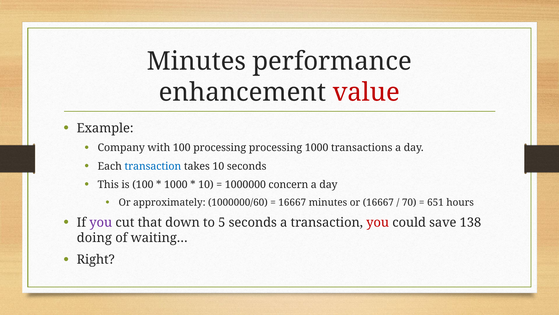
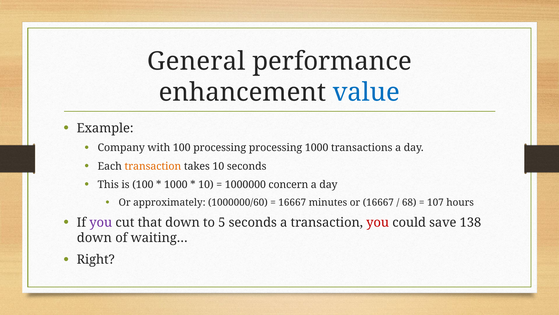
Minutes: Minutes -> General (196, 61)
value colour: red -> blue (366, 92)
transaction colour: blue -> orange (153, 166)
70: 70 -> 68 (409, 202)
651: 651 -> 107 (435, 202)
doing: doing -> down (94, 238)
